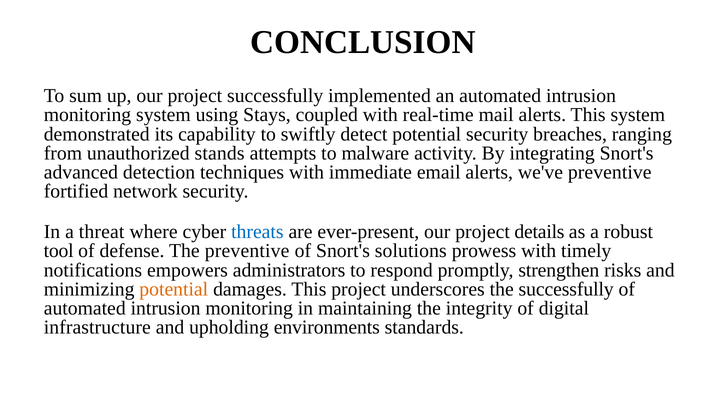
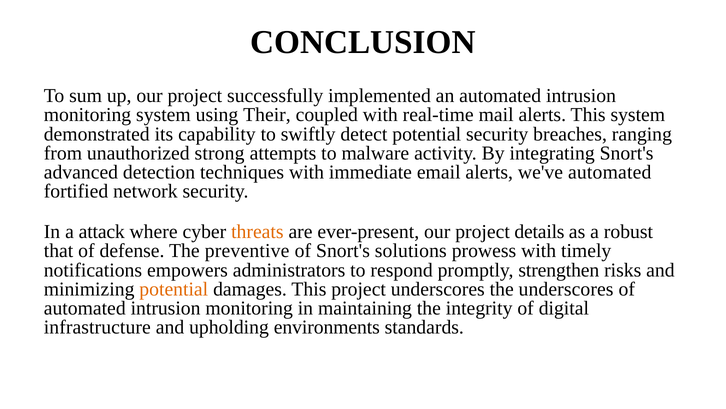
Stays: Stays -> Their (267, 115)
stands: stands -> strong (220, 153)
we've preventive: preventive -> automated (610, 172)
threat: threat -> attack (102, 231)
threats colour: blue -> orange (257, 231)
tool: tool -> that (59, 251)
the successfully: successfully -> underscores (566, 289)
